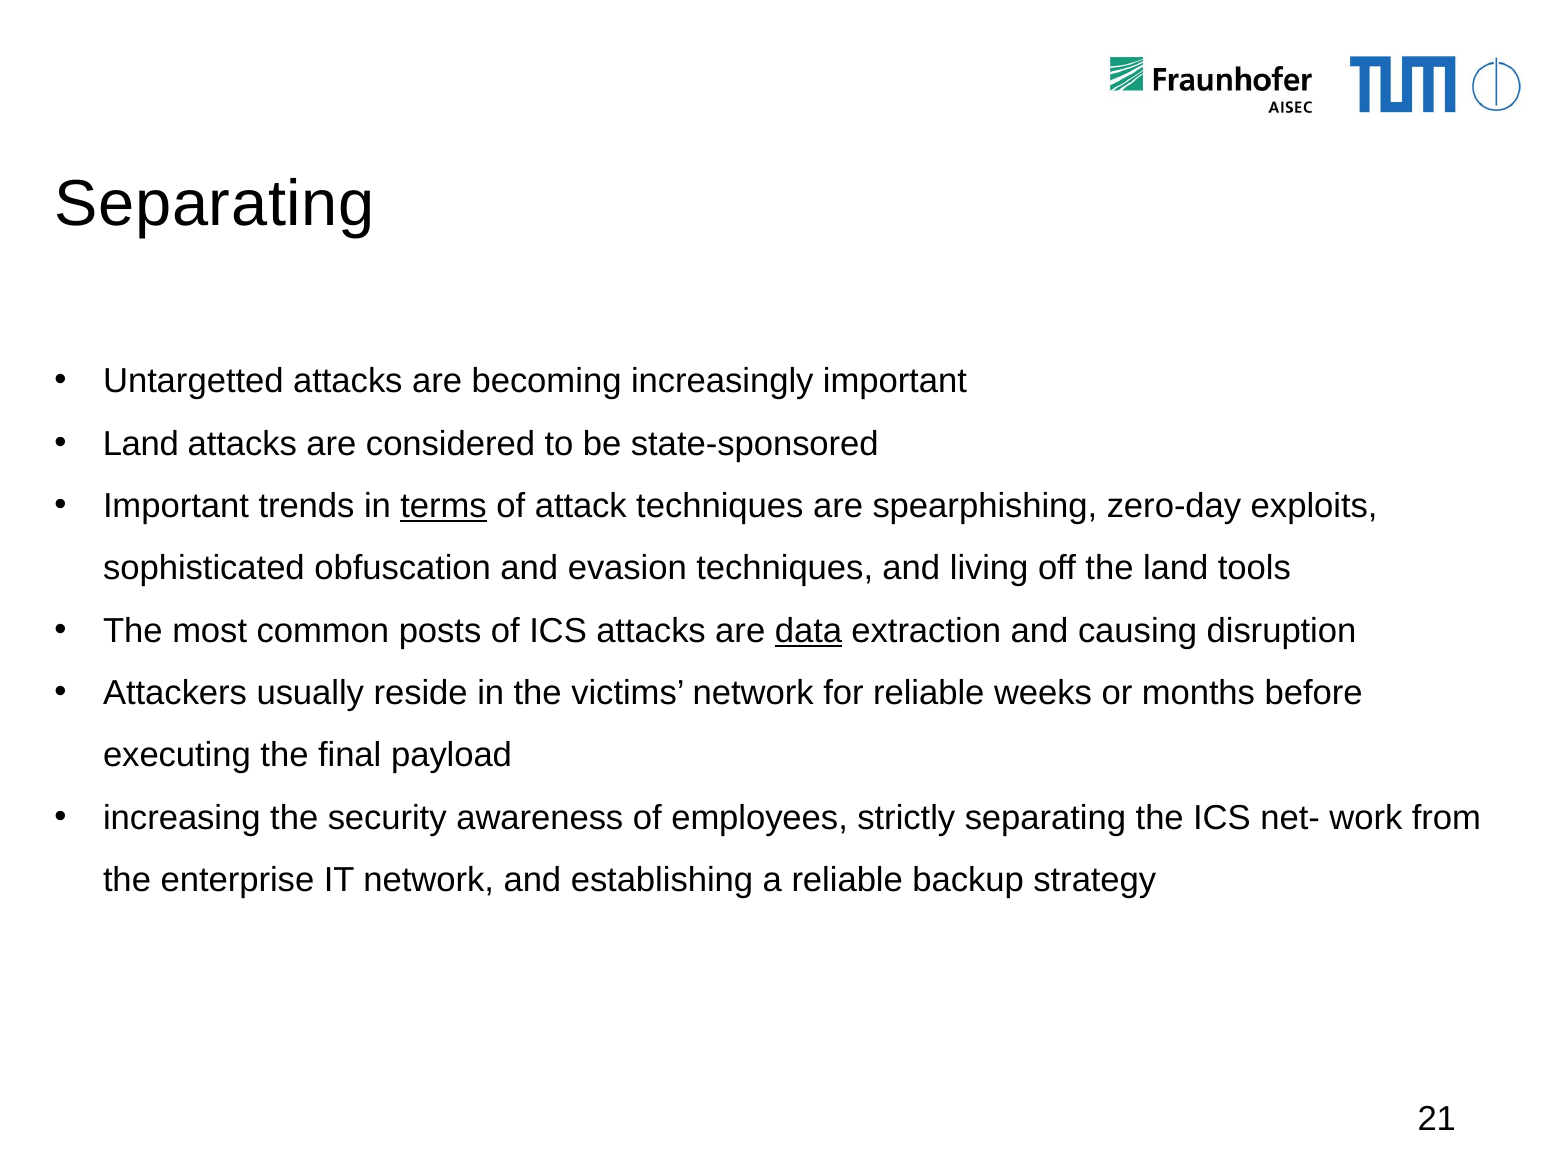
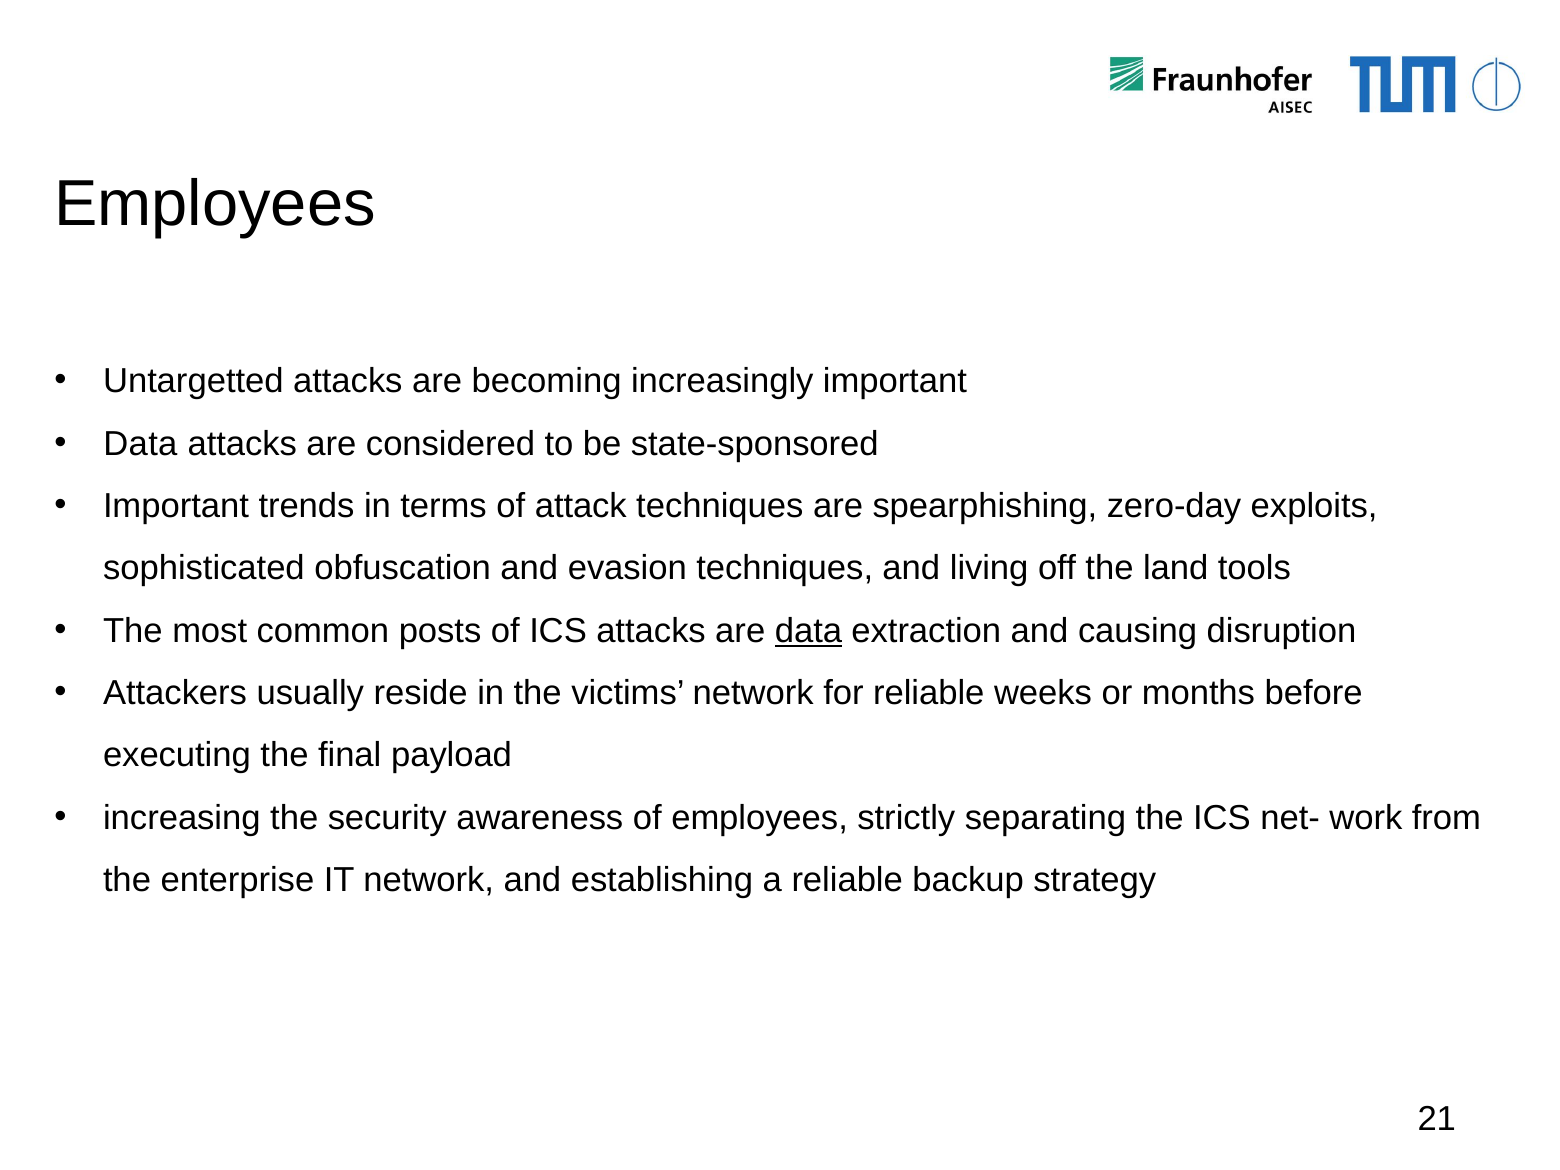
Separating: Separating -> Employees (215, 205)
Land: Land -> Data (140, 444)
terms underline: present -> none (444, 506)
